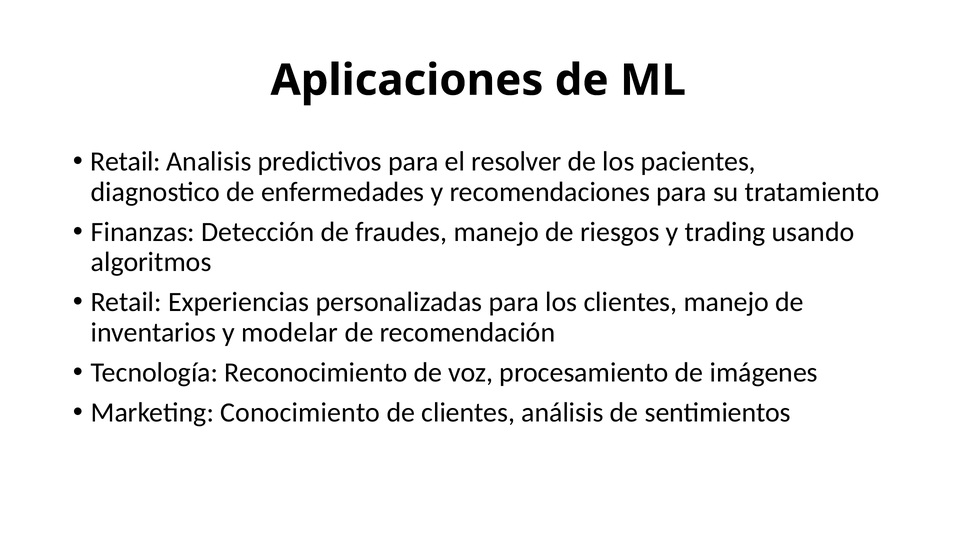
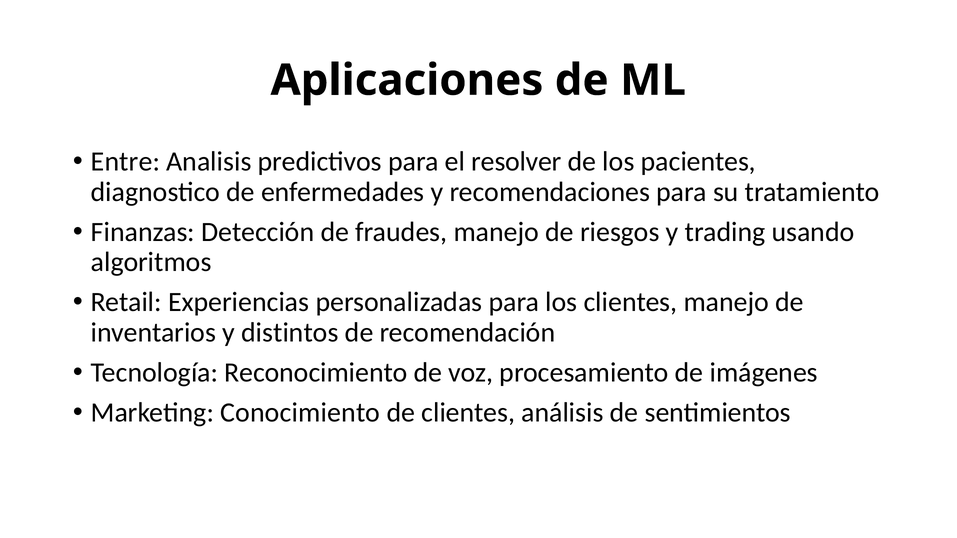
Retail: Retail -> Entre (125, 162)
modelar: modelar -> distintos (290, 333)
